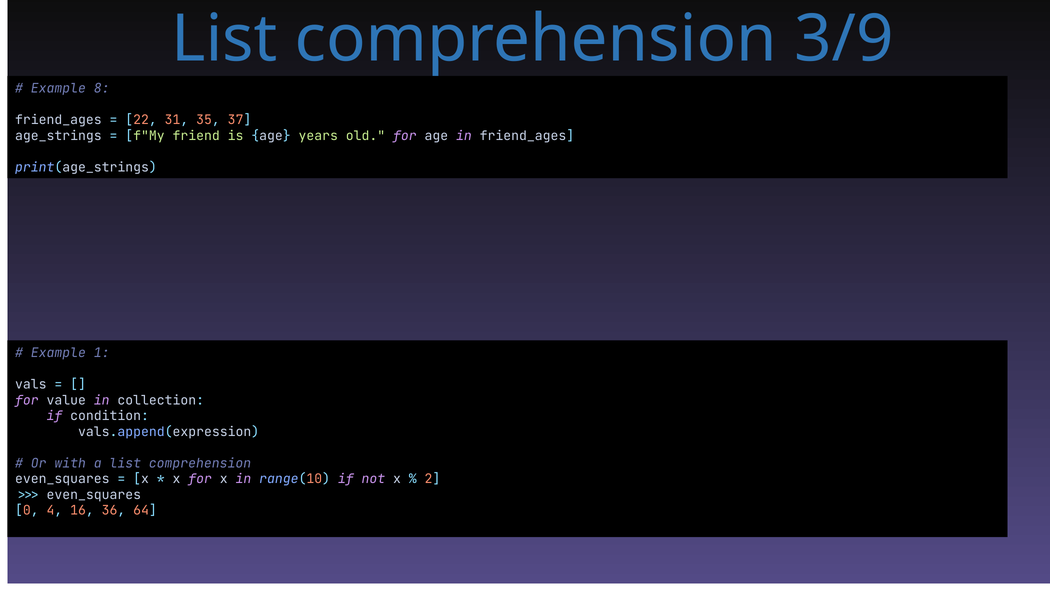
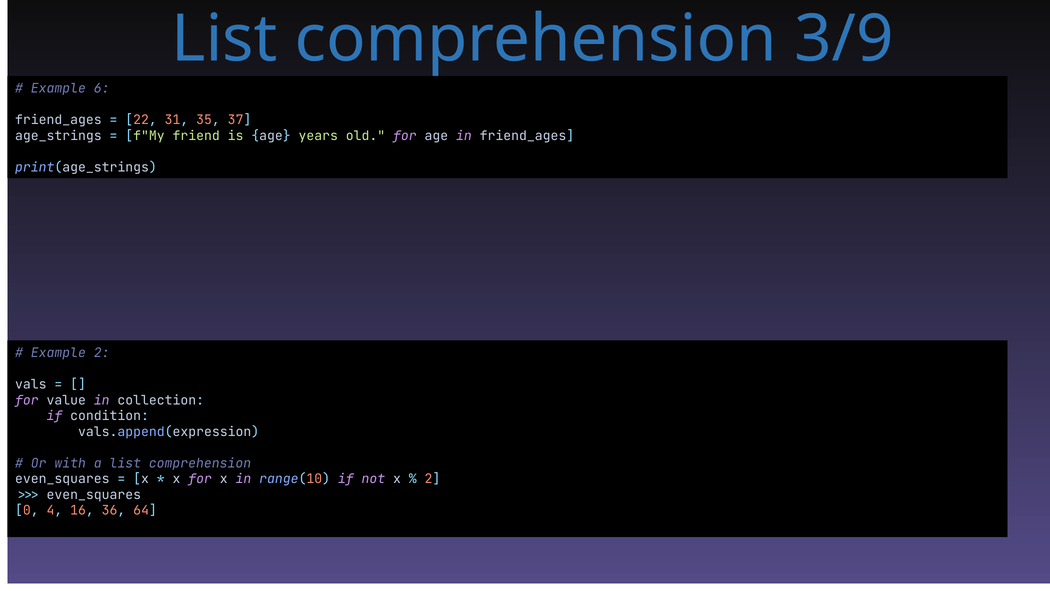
8: 8 -> 6 (102, 88)
Example 1: 1 -> 2 (102, 353)
